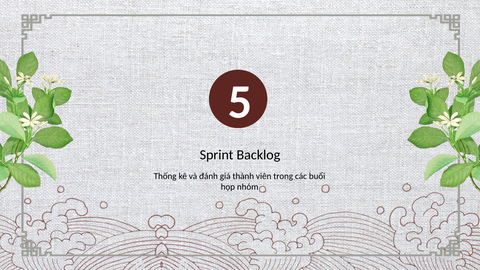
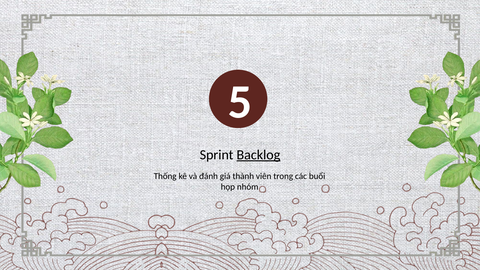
Backlog underline: none -> present (258, 155)
